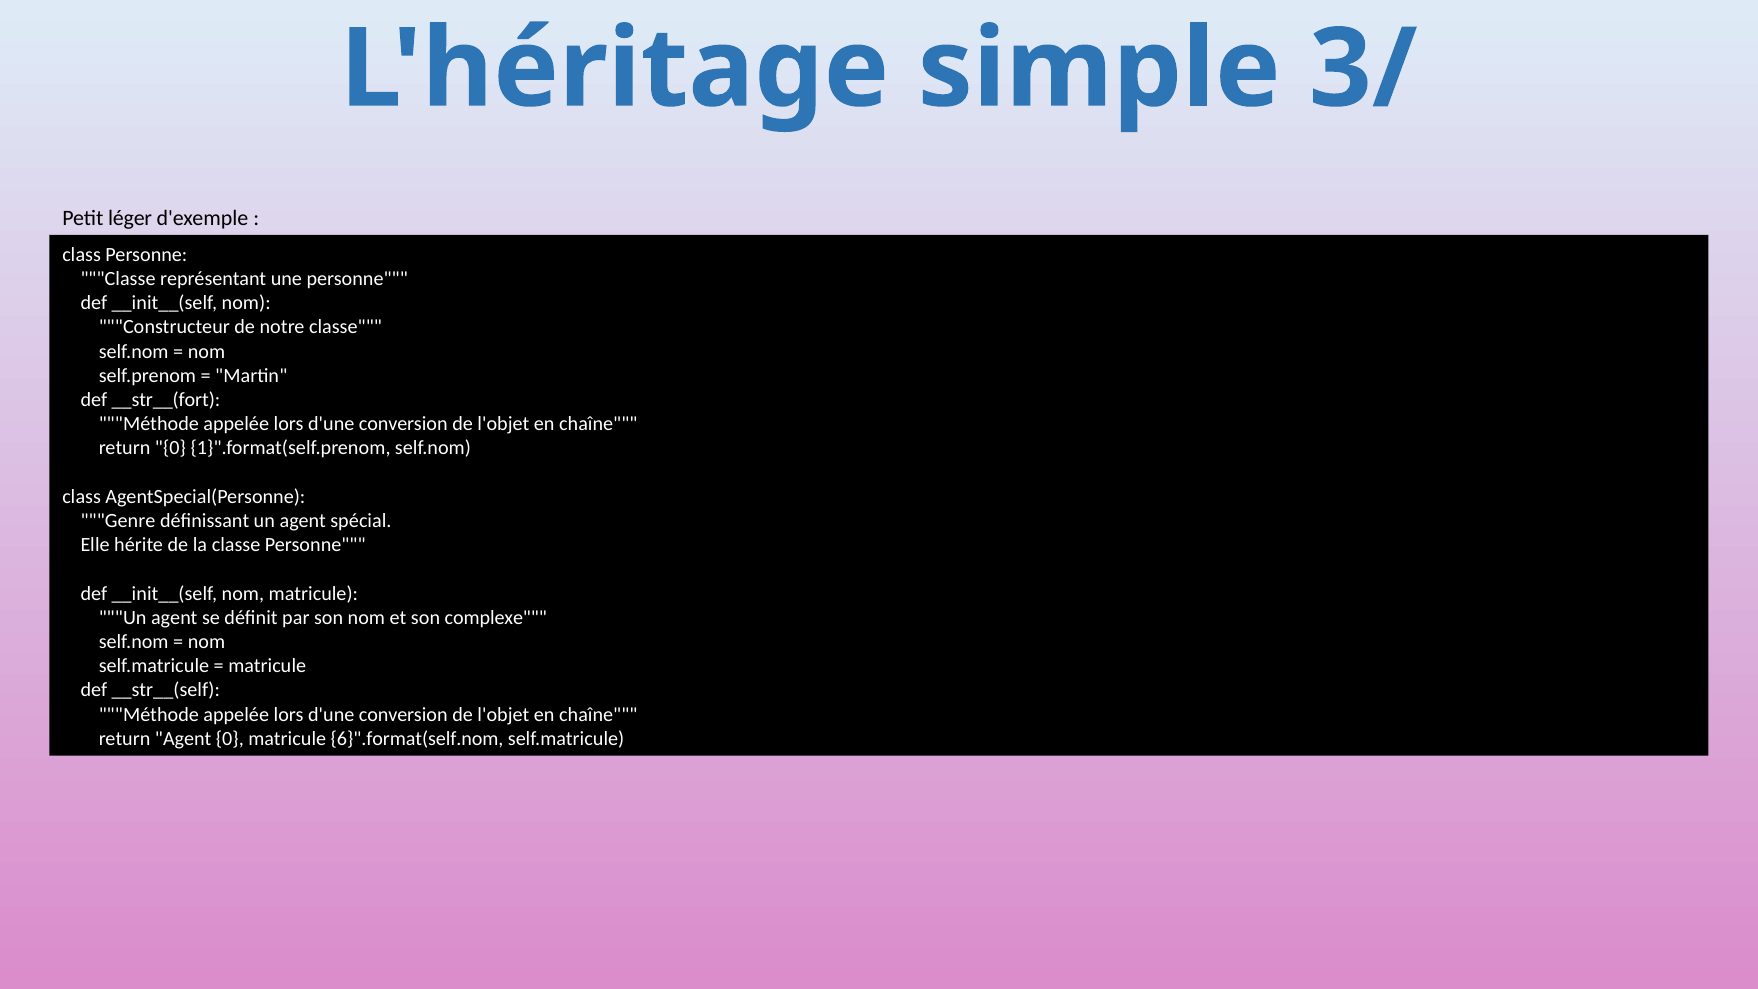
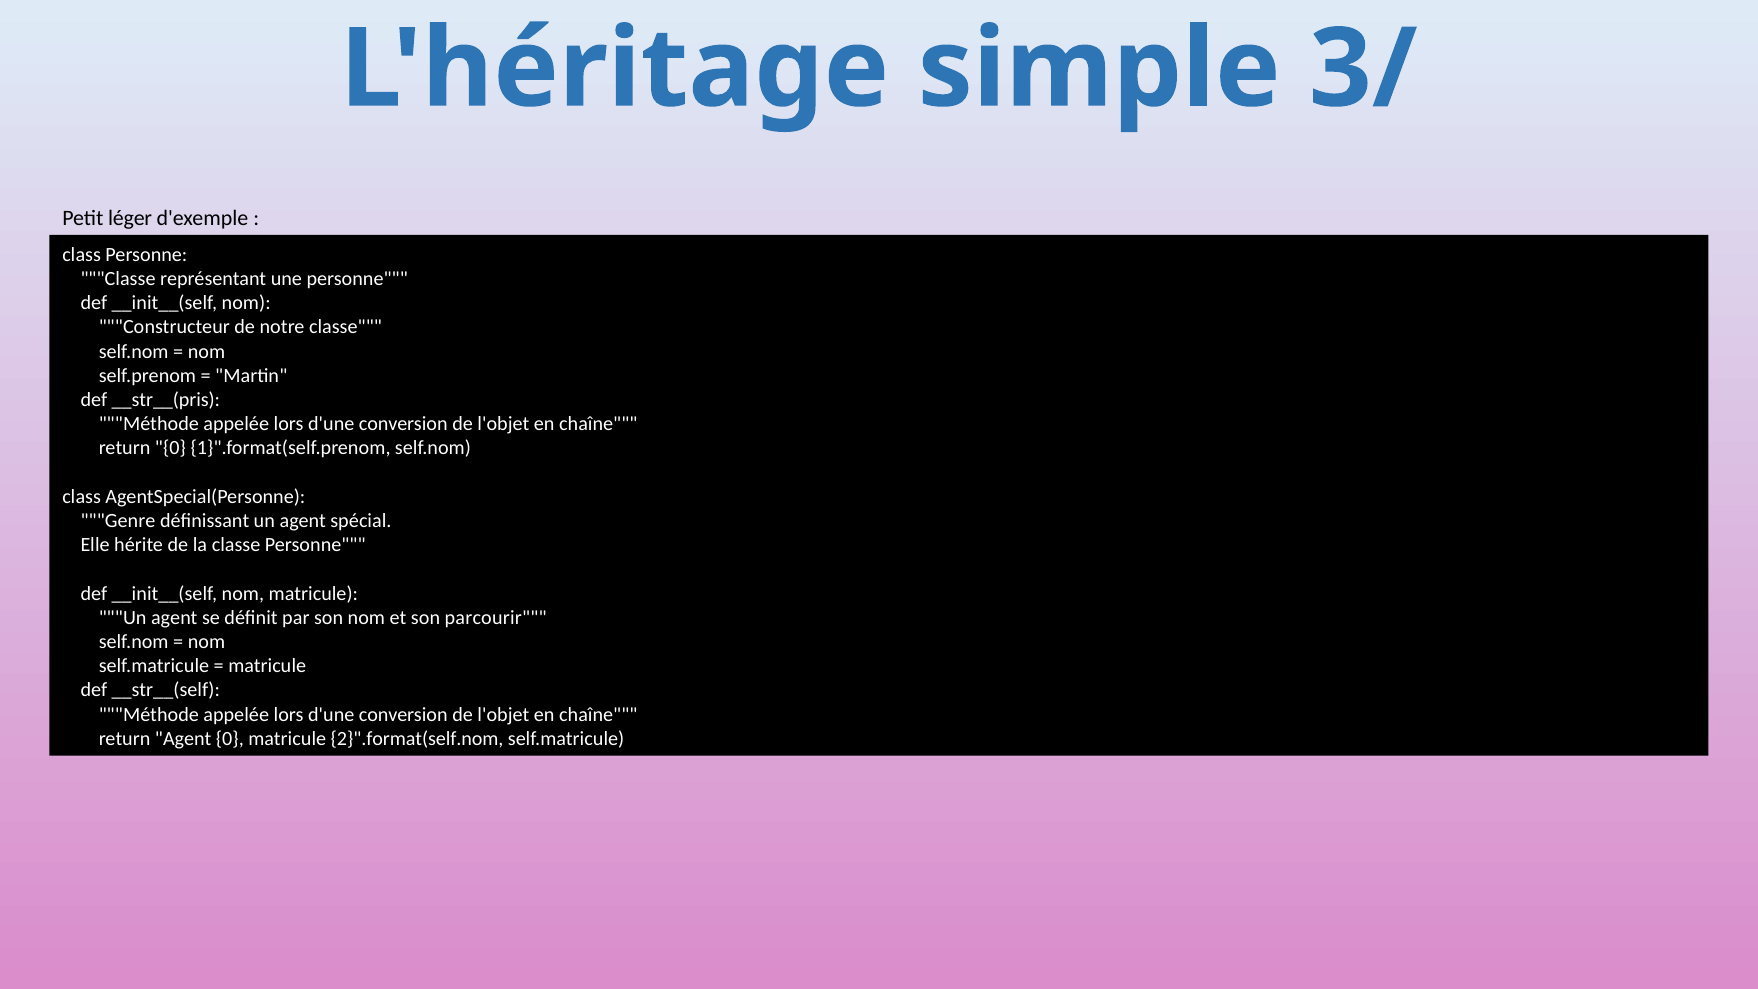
__str__(fort: __str__(fort -> __str__(pris (166, 400)
complexe: complexe -> parcourir (496, 618)
6}".format(self.nom: 6}".format(self.nom -> 2}".format(self.nom (417, 739)
